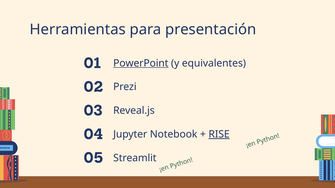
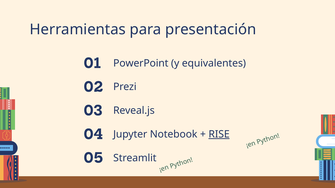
PowerPoint underline: present -> none (141, 63)
